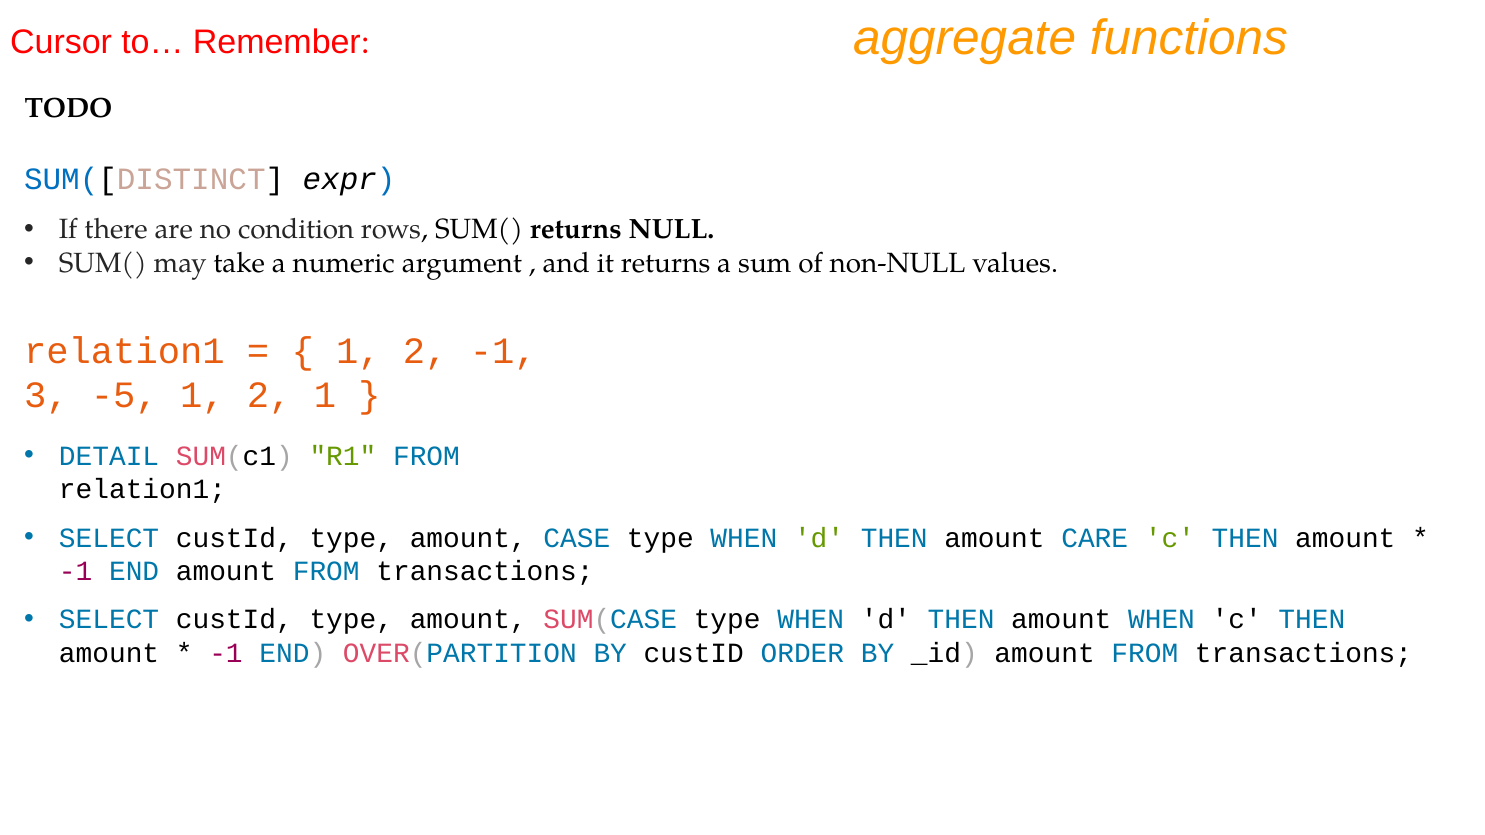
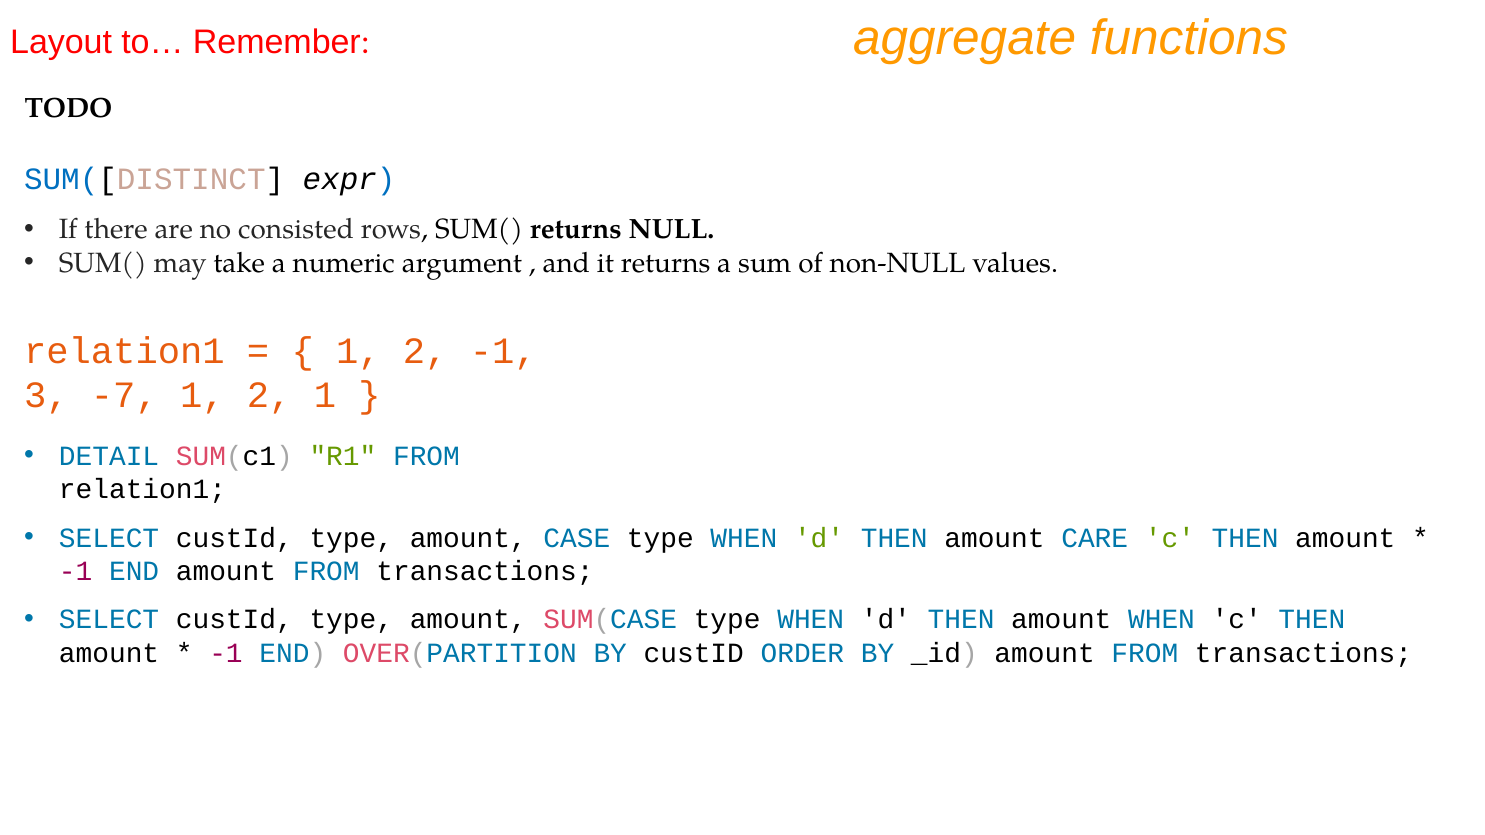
Cursor: Cursor -> Layout (61, 42)
condition: condition -> consisted (296, 230)
-5: -5 -> -7 (124, 396)
